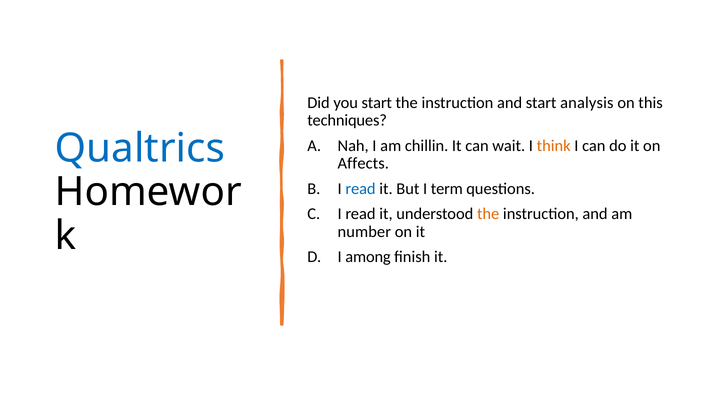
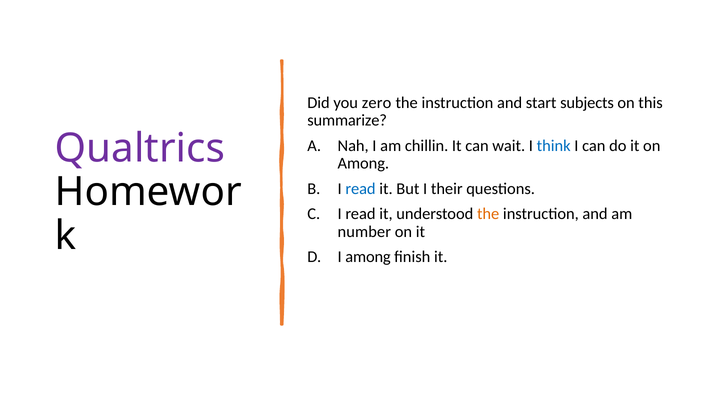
you start: start -> zero (377, 103)
analysis: analysis -> subjects (587, 103)
techniques: techniques -> summarize (347, 120)
Qualtrics colour: blue -> purple (140, 148)
think colour: orange -> blue (554, 146)
Affects: Affects -> Among (363, 163)
term: term -> their (447, 189)
